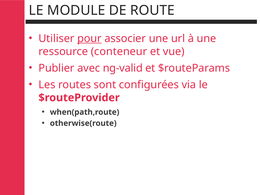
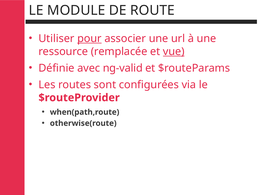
conteneur: conteneur -> remplacée (119, 51)
vue underline: none -> present (174, 51)
Publier: Publier -> Définie (56, 68)
